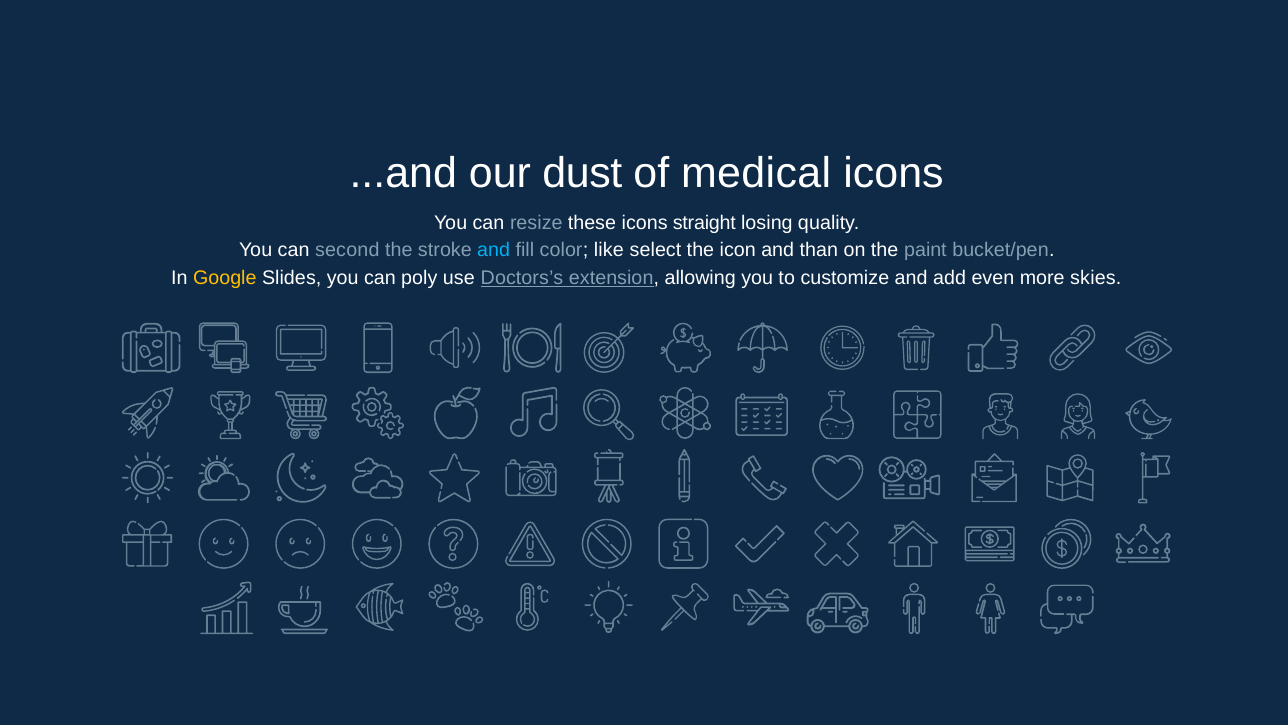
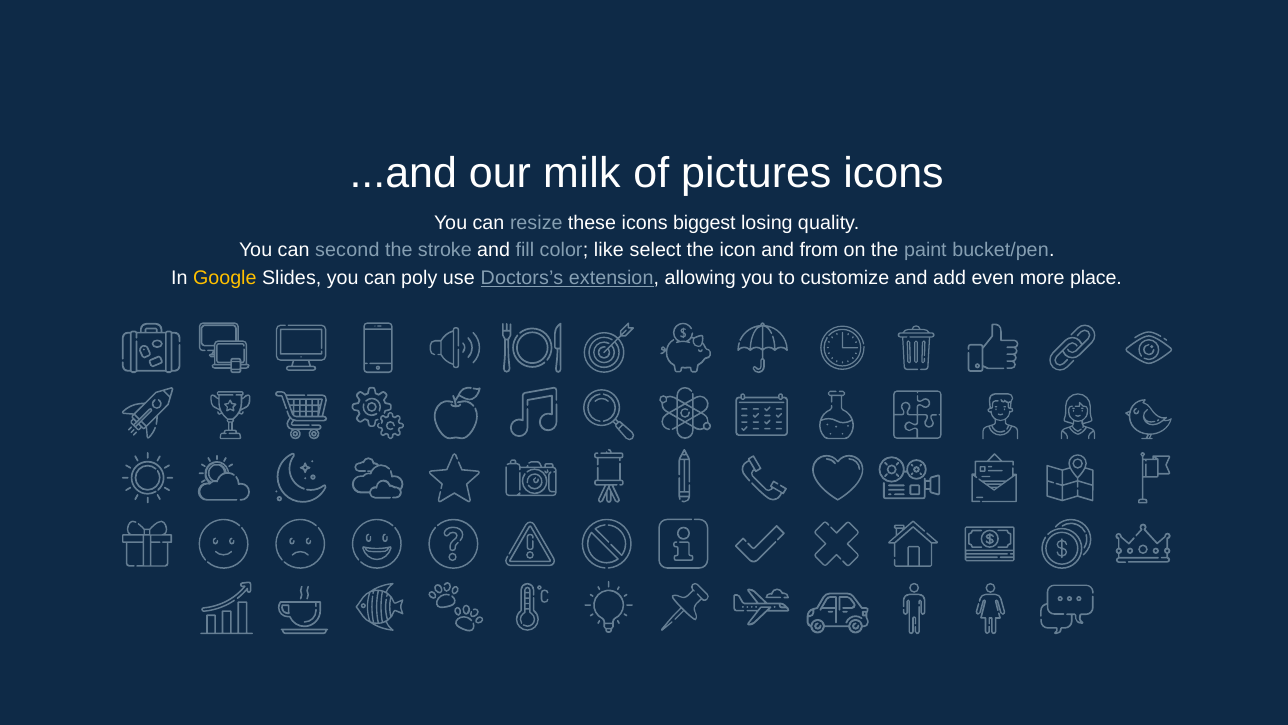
dust: dust -> milk (582, 173)
medical: medical -> pictures (756, 173)
straight: straight -> biggest (704, 223)
and colour: light blue -> white (494, 250)
than: than -> from (819, 250)
skies: skies -> place (1096, 277)
